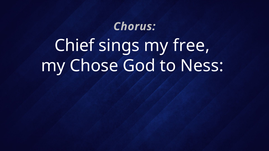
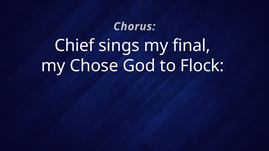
free: free -> final (191, 46)
Ness: Ness -> Flock (202, 66)
